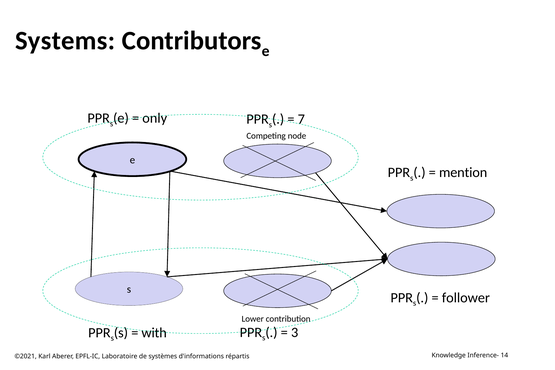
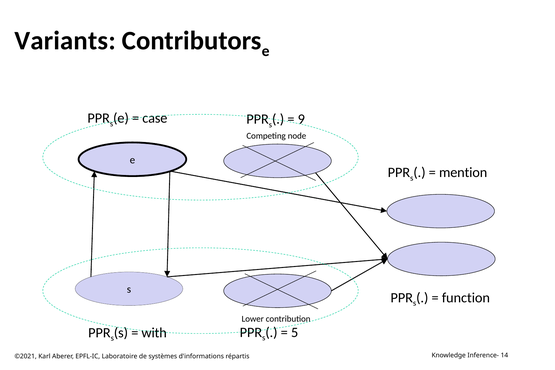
Systems: Systems -> Variants (65, 41)
only: only -> case (155, 118)
7: 7 -> 9 (301, 119)
follower: follower -> function (466, 298)
3: 3 -> 5 (295, 332)
